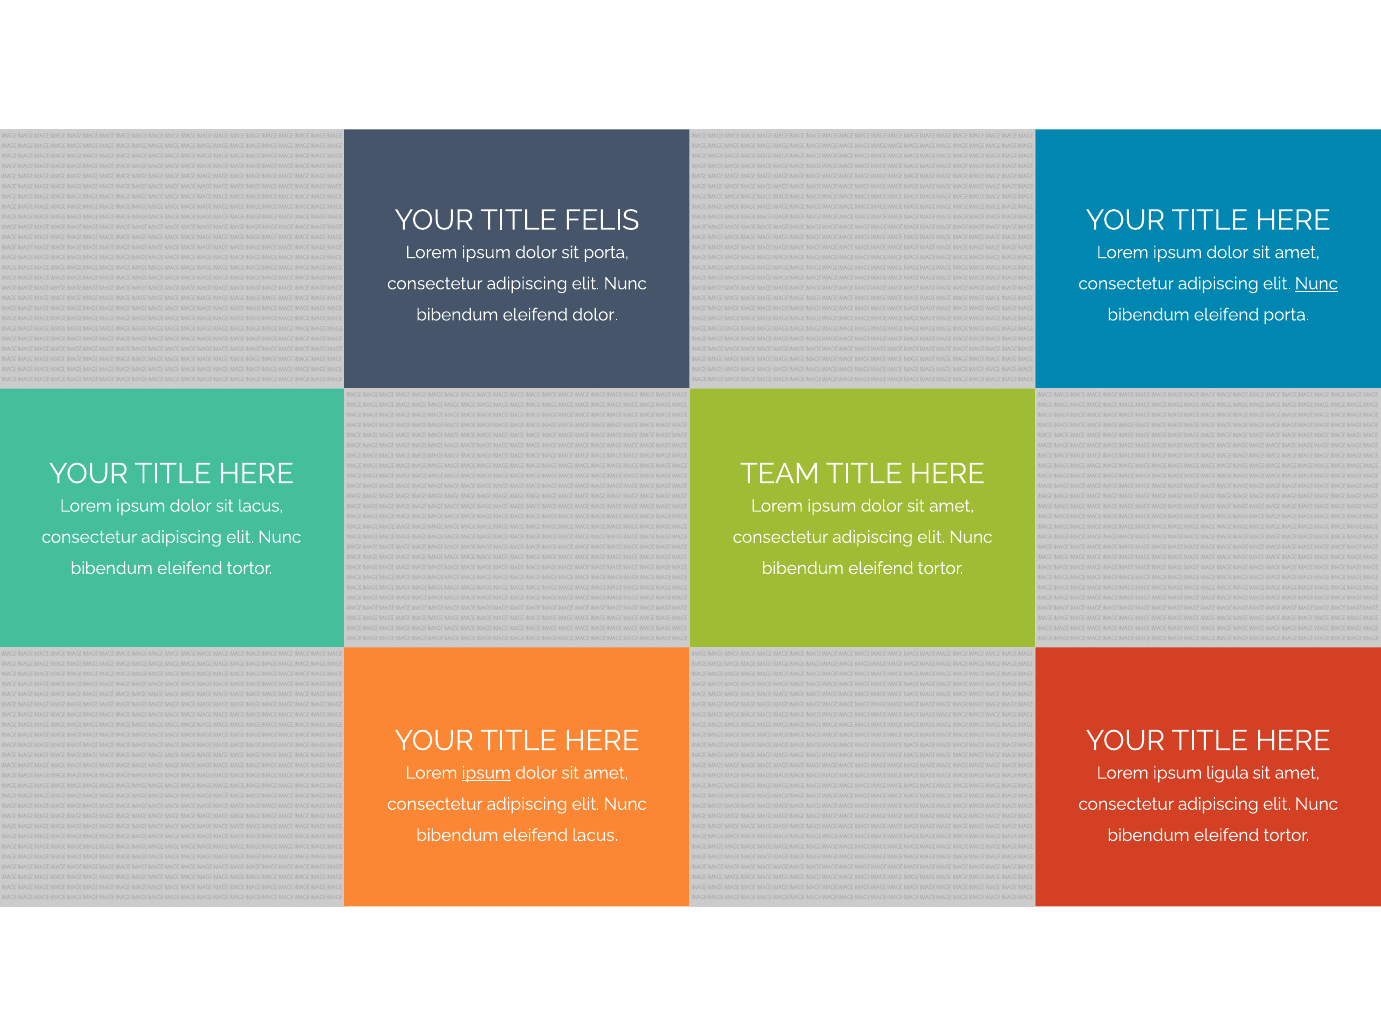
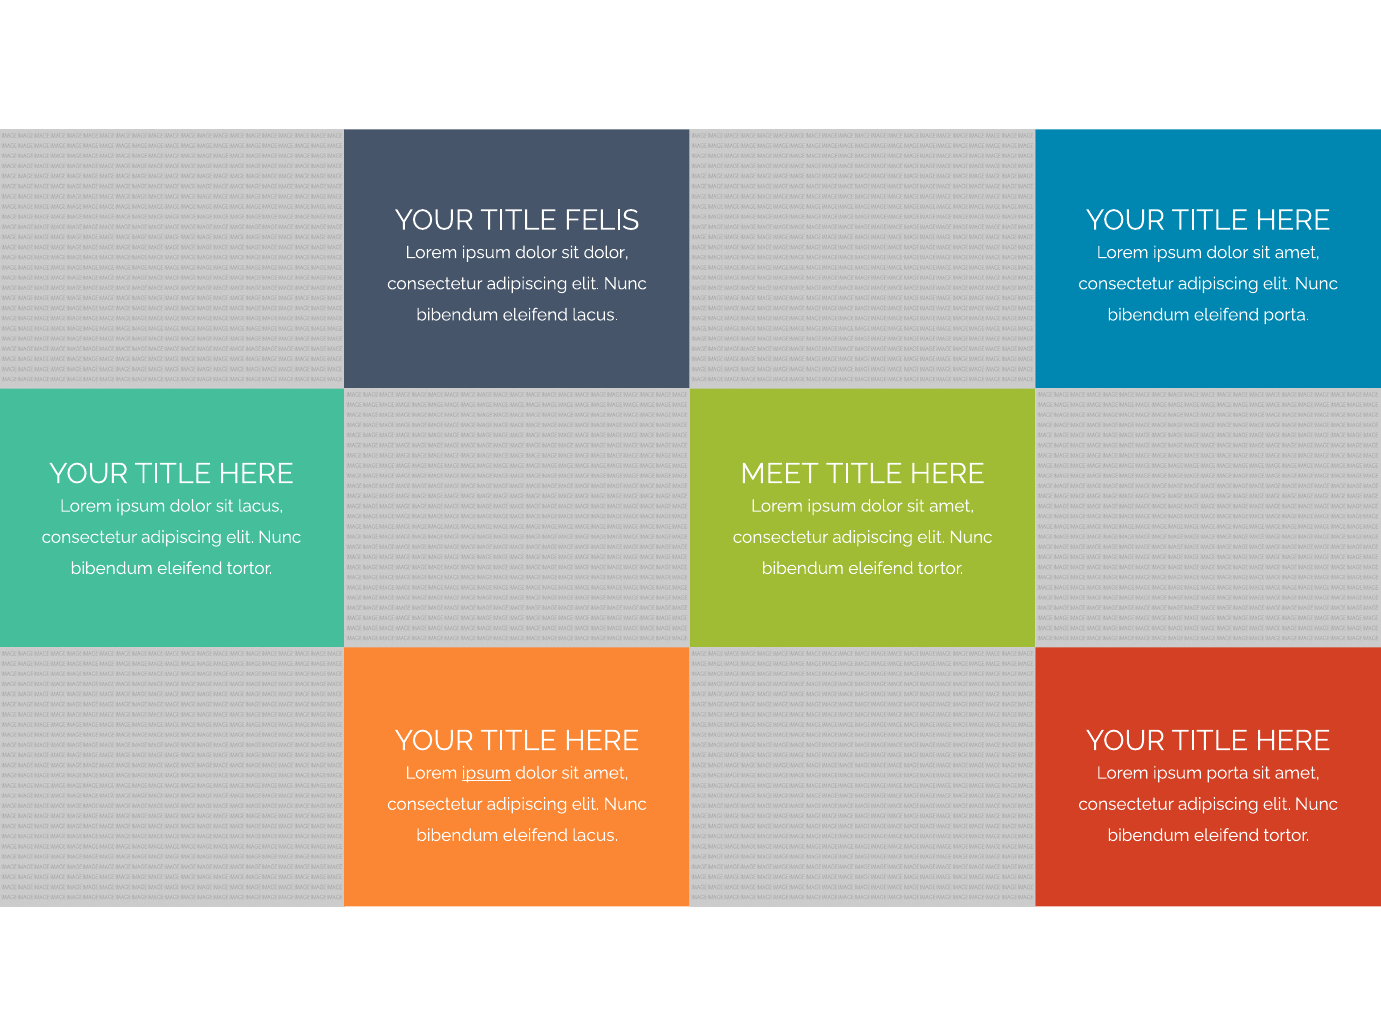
sit porta: porta -> dolor (606, 252)
Nunc underline: present -> none (1317, 284)
dolor: dolor -> lacus (595, 315)
TEAM: TEAM -> MEET (780, 474)
ipsum ligula: ligula -> porta (1227, 773)
